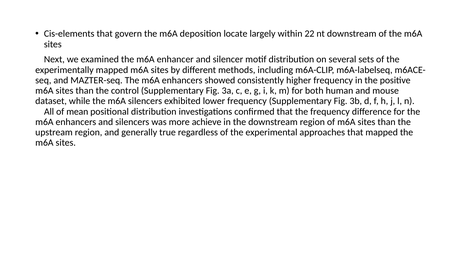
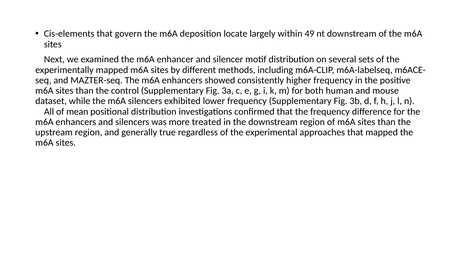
22: 22 -> 49 (309, 34)
achieve: achieve -> treated (207, 122)
